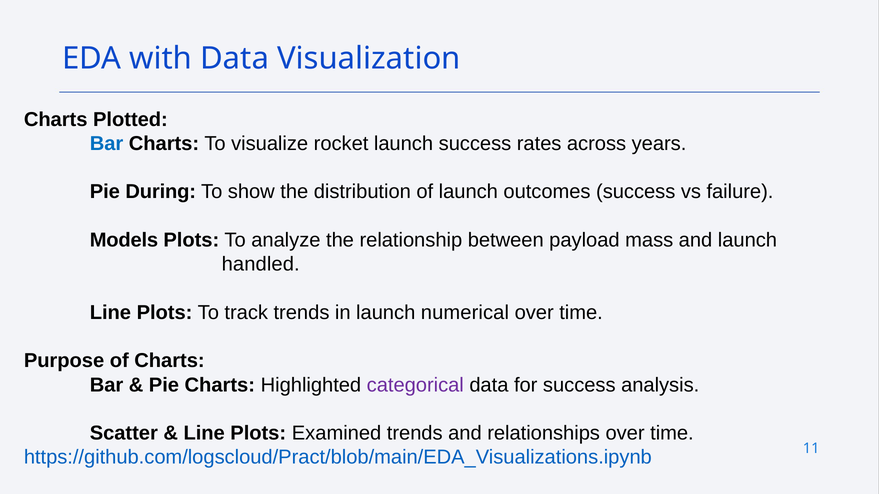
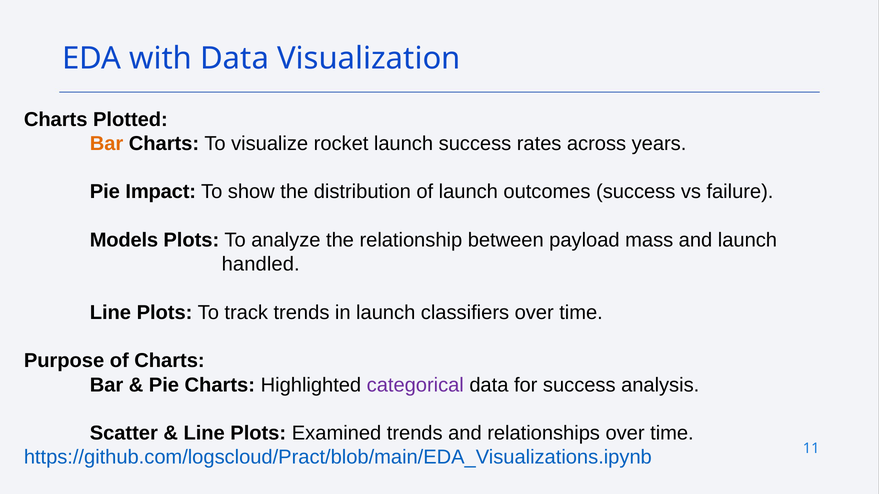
Bar colour: blue -> orange (107, 144)
During: During -> Impact (161, 192)
numerical: numerical -> classifiers (465, 313)
